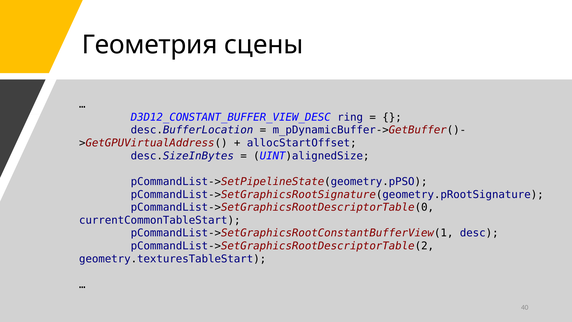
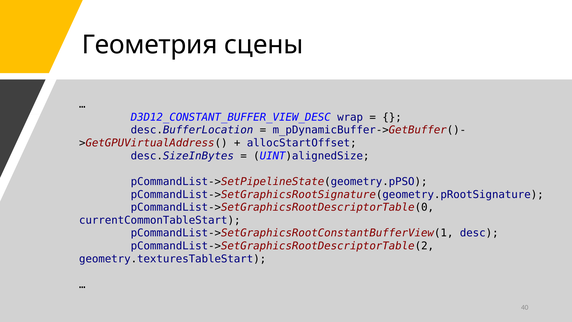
ring: ring -> wrap (350, 117)
